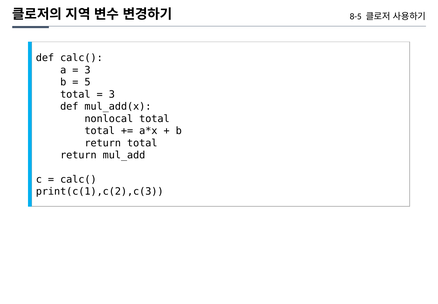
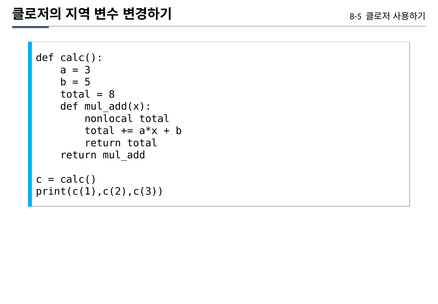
3: 3 -> 8 (112, 94)
